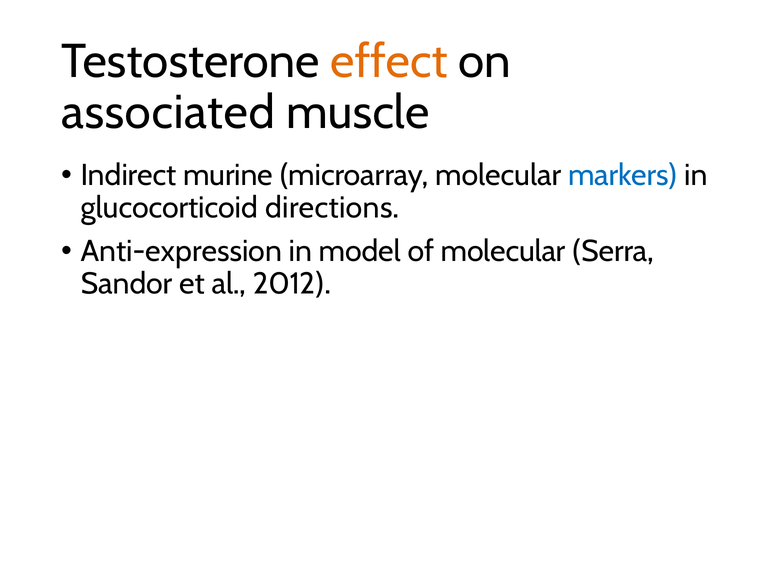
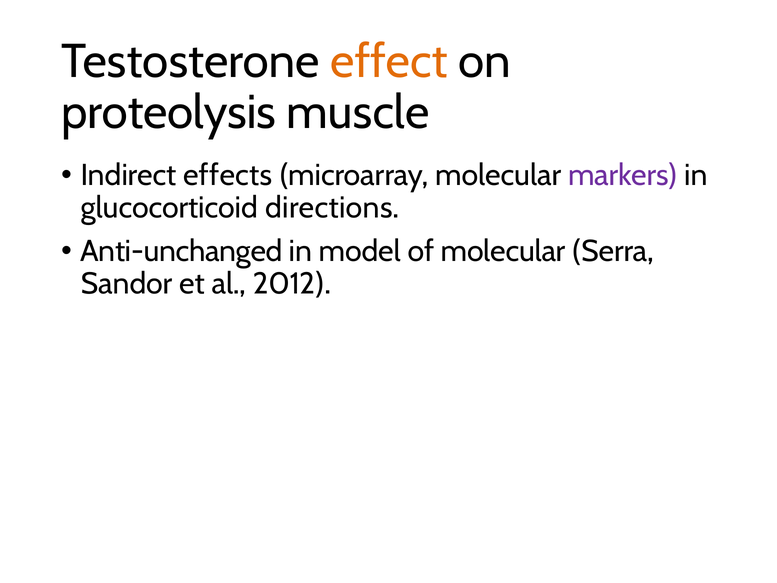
associated: associated -> proteolysis (169, 113)
murine: murine -> effects (228, 175)
markers colour: blue -> purple (623, 175)
Anti-expression: Anti-expression -> Anti-unchanged (181, 251)
